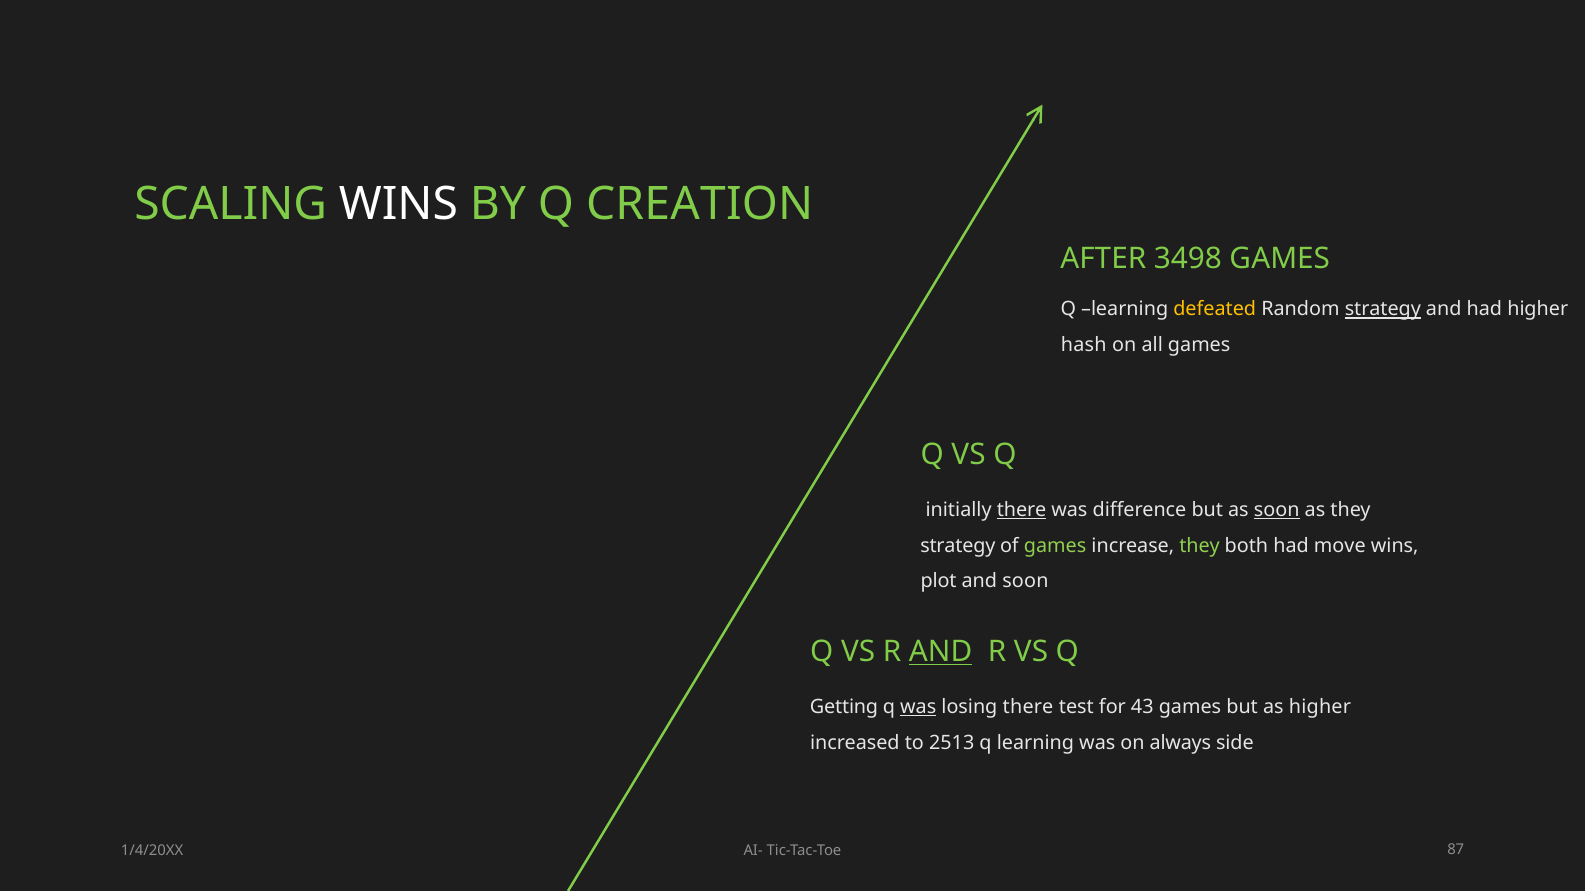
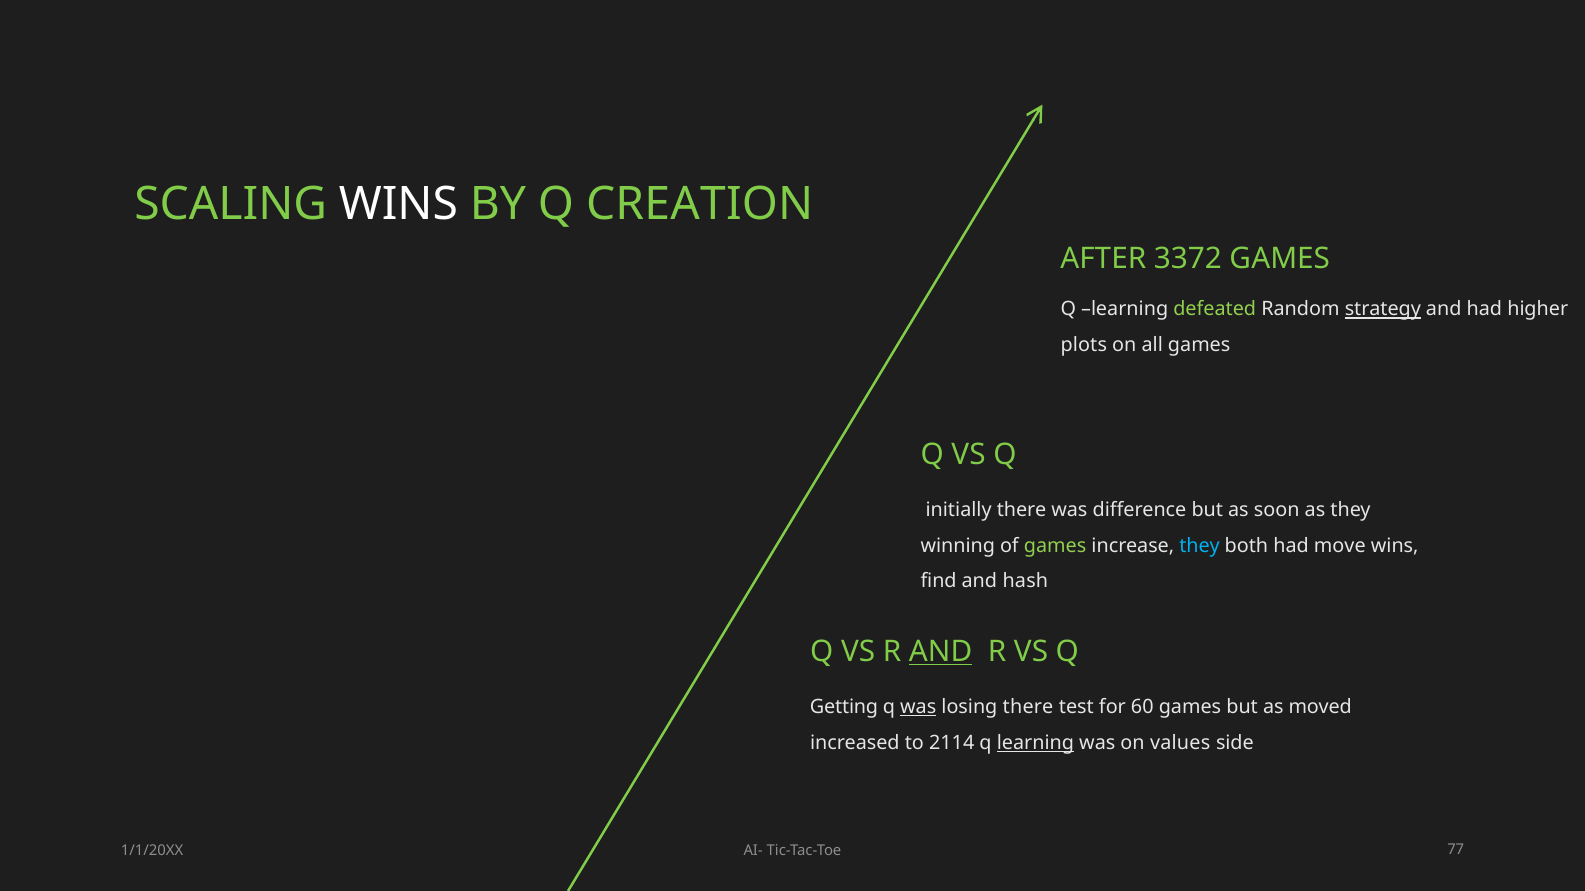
3498: 3498 -> 3372 (1188, 259)
defeated colour: yellow -> light green (1215, 310)
hash: hash -> plots (1084, 345)
there underline: present -> none (1022, 510)
soon underline: present -> none (1277, 510)
strategy: strategy -> winning (958, 546)
they colour: light green -> light blue (1200, 546)
plot: plot -> find (939, 582)
and soon: soon -> hash (1025, 582)
43: 43 -> 60 (1142, 708)
as higher: higher -> moved (1320, 708)
2513: 2513 -> 2114 (952, 743)
learning underline: none -> present (1035, 743)
always: always -> values (1180, 743)
1/4/20XX: 1/4/20XX -> 1/1/20XX (152, 851)
87: 87 -> 77 (1456, 850)
